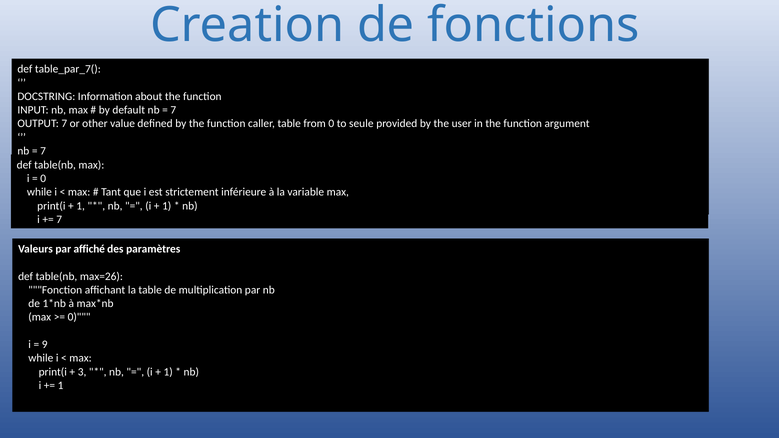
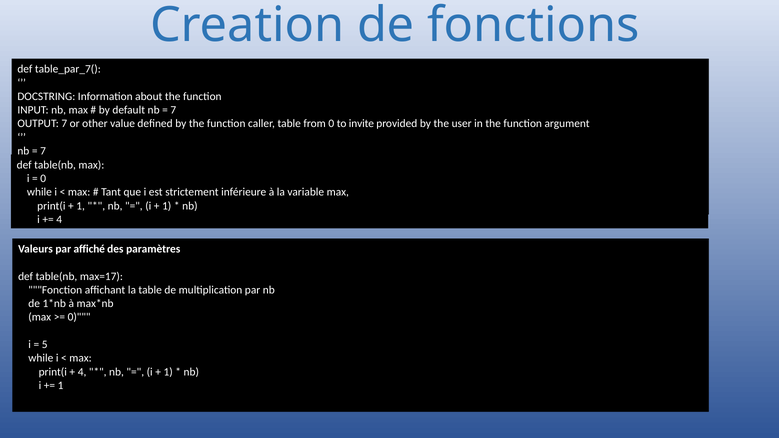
seule: seule -> invite (361, 124)
7: 7 -> 4 (59, 220)
max=26: max=26 -> max=17 (101, 276)
9: 9 -> 5 (45, 345)
3: 3 -> 4 (82, 372)
